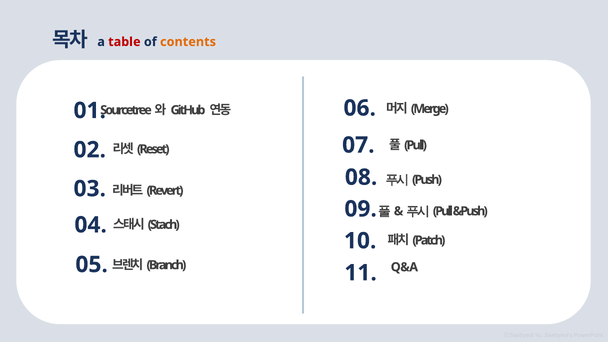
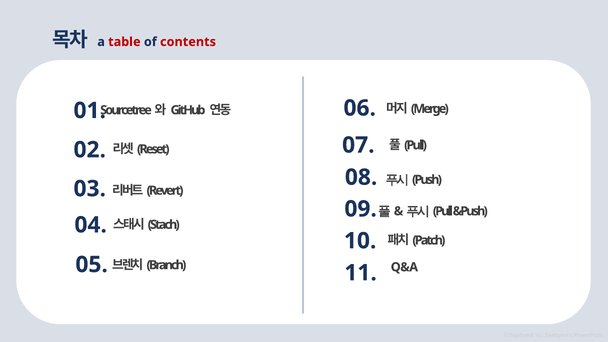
contents colour: orange -> red (188, 42)
